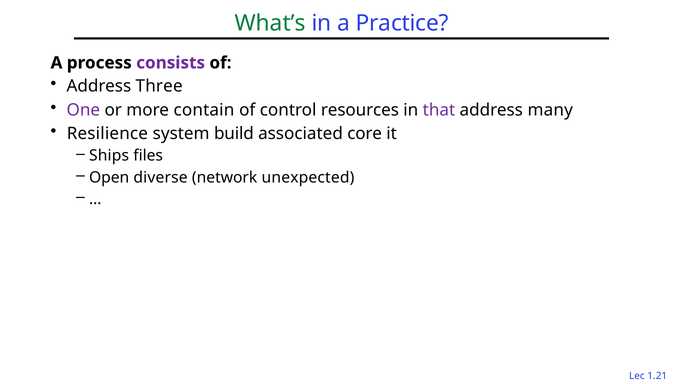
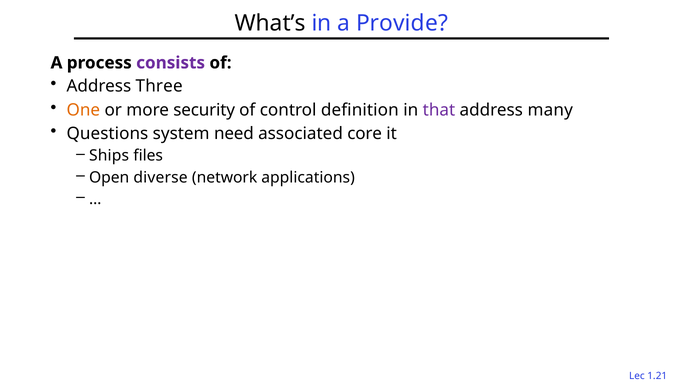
What’s colour: green -> black (270, 23)
Practice: Practice -> Provide (402, 23)
One colour: purple -> orange (83, 110)
contain: contain -> security (204, 110)
resources: resources -> definition (360, 110)
Resilience: Resilience -> Questions (107, 133)
build: build -> need (234, 133)
unexpected: unexpected -> applications (308, 177)
